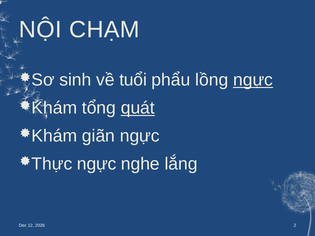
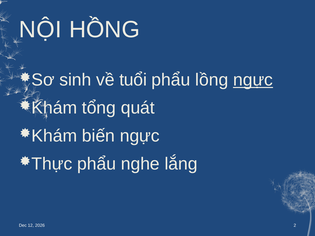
CHẠM: CHẠM -> HỒNG (104, 30)
quát underline: present -> none (138, 108)
giãn: giãn -> biến (98, 136)
ngực: ngực -> phẩu (97, 164)
